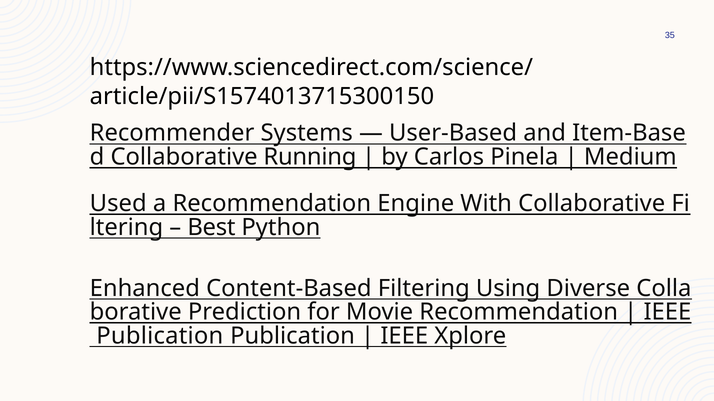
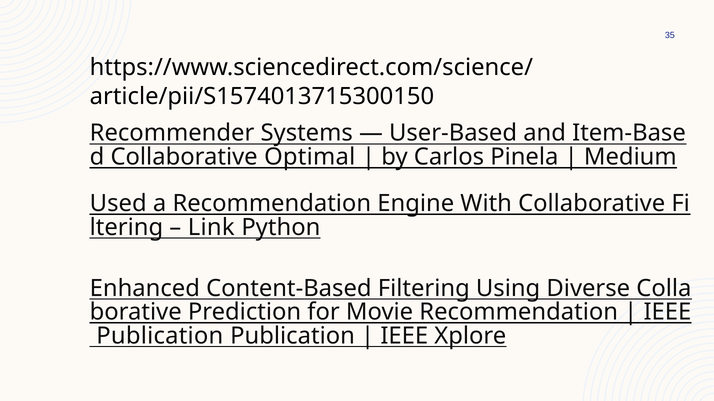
Running: Running -> Optimal (310, 157)
Best: Best -> Link (211, 228)
